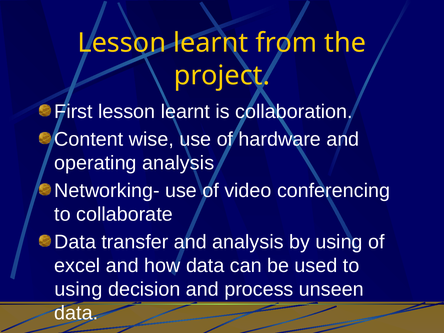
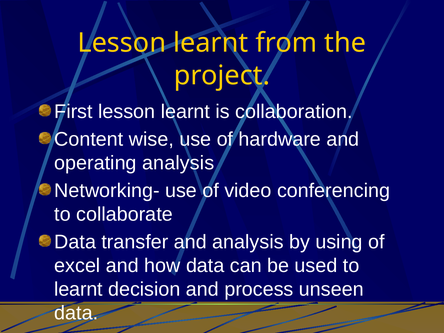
using: using -> learnt (79, 289)
